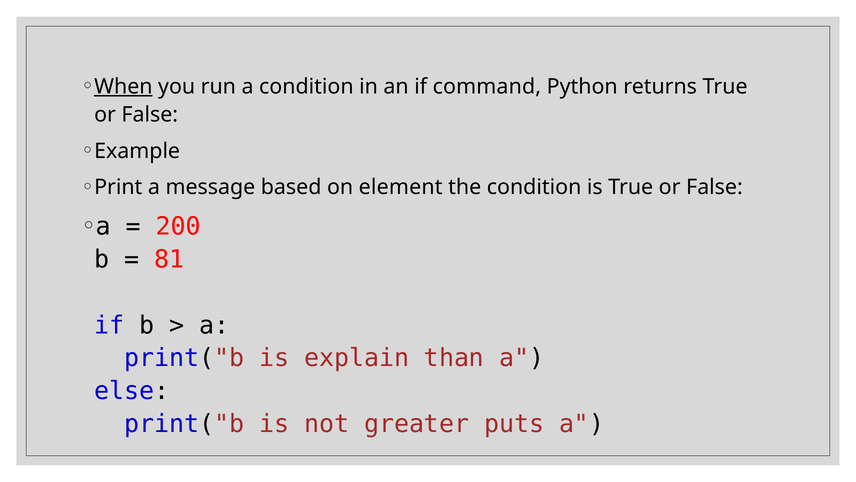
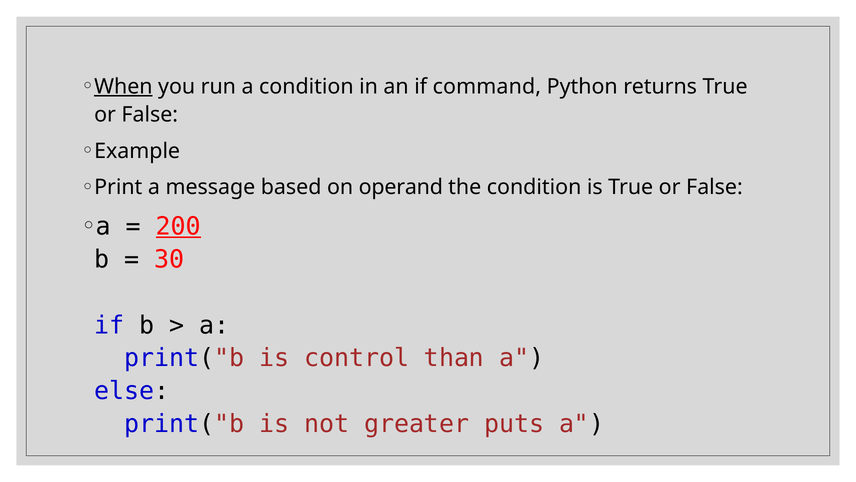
element: element -> operand (401, 187)
200 underline: none -> present (178, 226)
81: 81 -> 30 (169, 259)
explain: explain -> control (357, 358)
